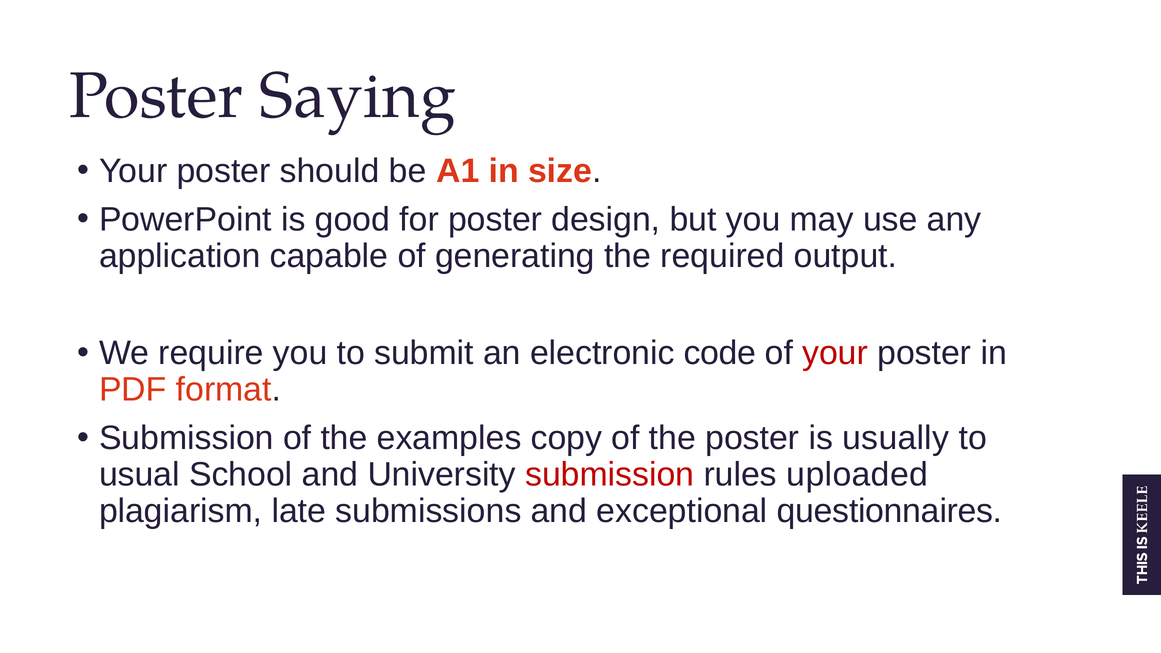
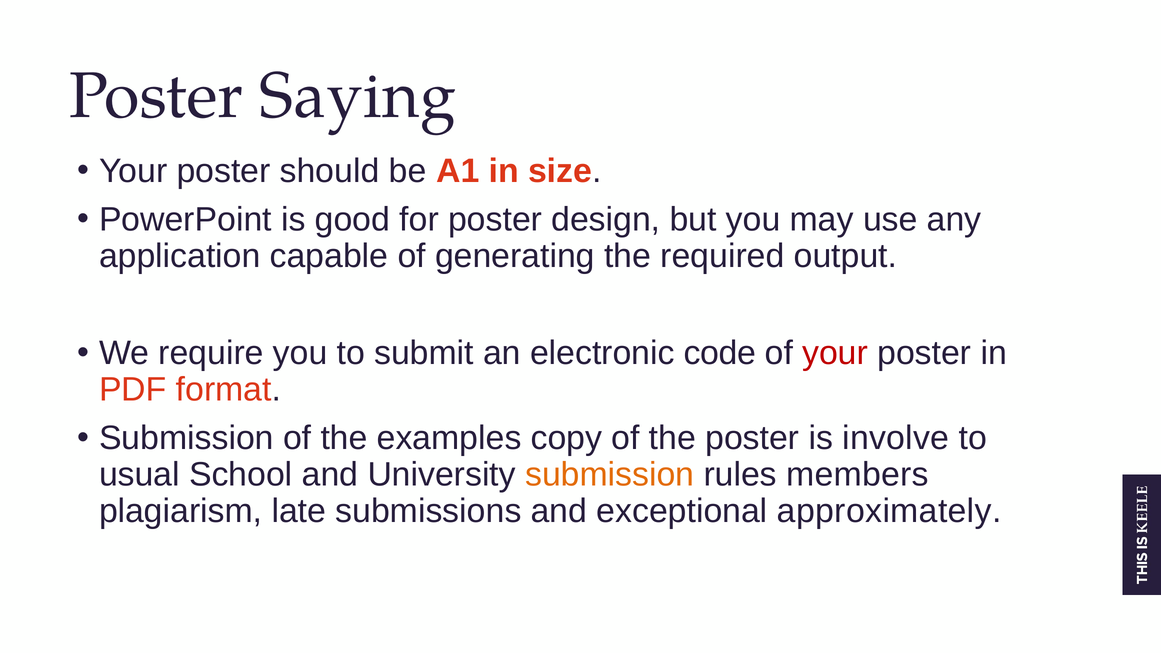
usually: usually -> involve (896, 438)
submission colour: red -> orange (610, 475)
uploaded: uploaded -> members (857, 475)
questionnaires: questionnaires -> approximately (889, 511)
